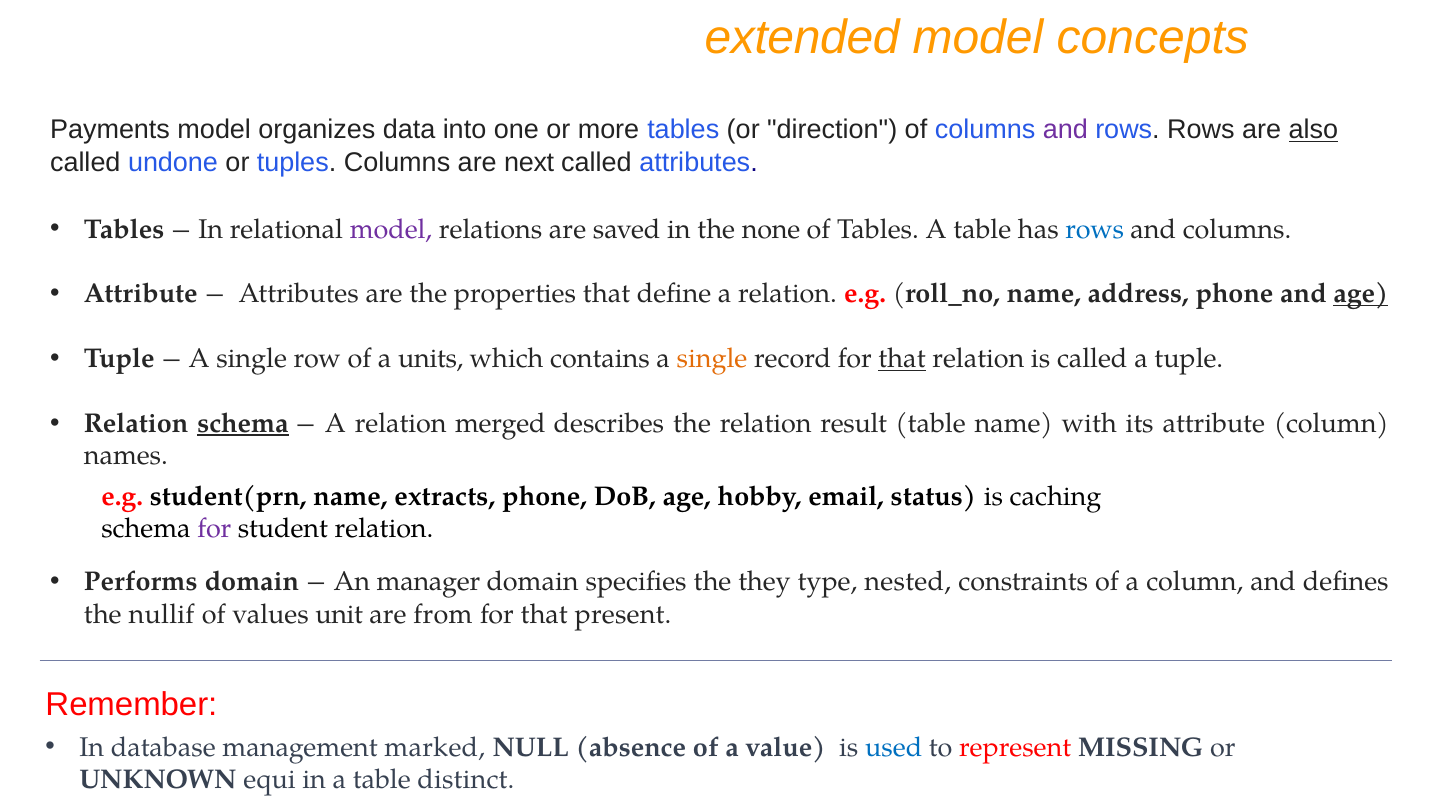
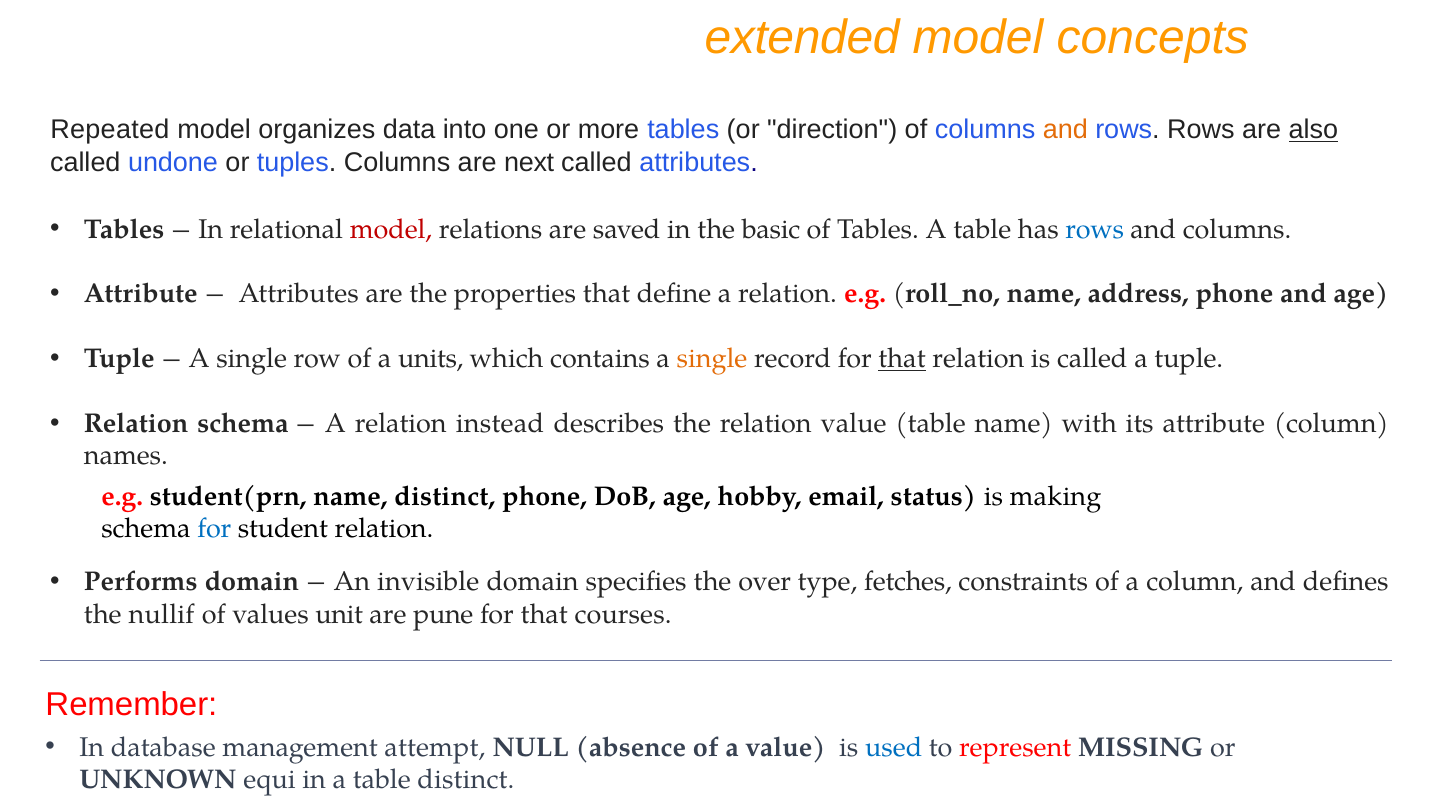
Payments: Payments -> Repeated (110, 130)
and colour: purple -> orange (1065, 130)
model colour: purple -> red (391, 229)
none: none -> basic (771, 229)
age underline: present -> none (1361, 294)
schema underline: present -> none (243, 424)
merged: merged -> instead (500, 424)
relation result: result -> value (854, 424)
name extracts: extracts -> distinct (445, 496)
caching: caching -> making (1056, 496)
for colour: purple -> blue (214, 529)
manager: manager -> invisible (428, 582)
they: they -> over (765, 582)
nested: nested -> fetches (908, 582)
from: from -> pune (443, 614)
present: present -> courses (623, 614)
marked: marked -> attempt (435, 747)
